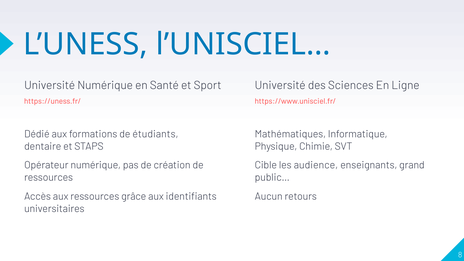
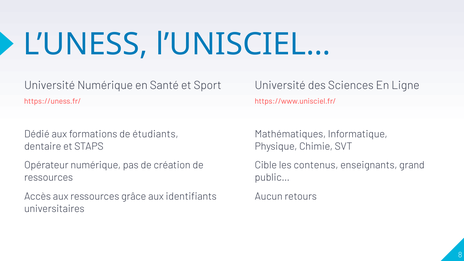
audience: audience -> contenus (316, 165)
